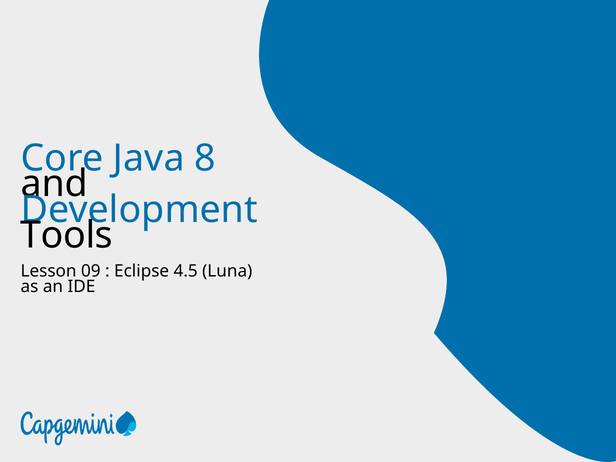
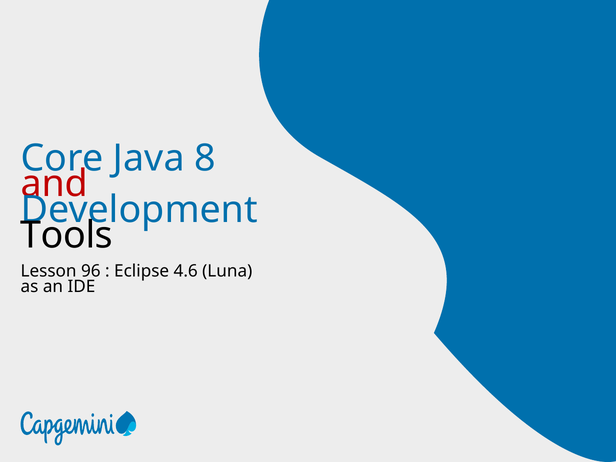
and colour: black -> red (54, 184)
09: 09 -> 96 (91, 271)
4.5: 4.5 -> 4.6 (186, 271)
